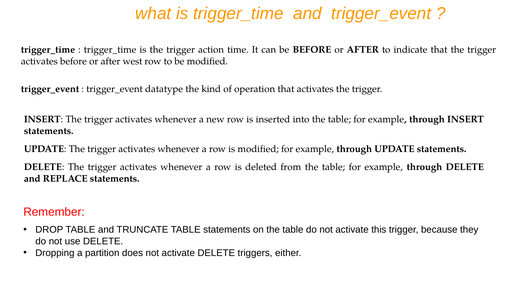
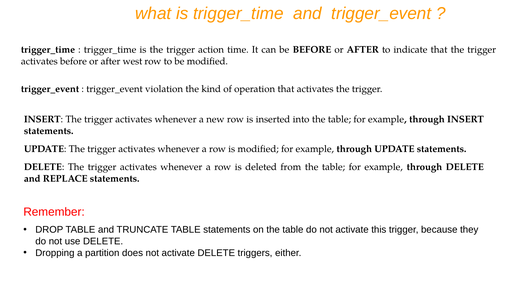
datatype: datatype -> violation (164, 89)
